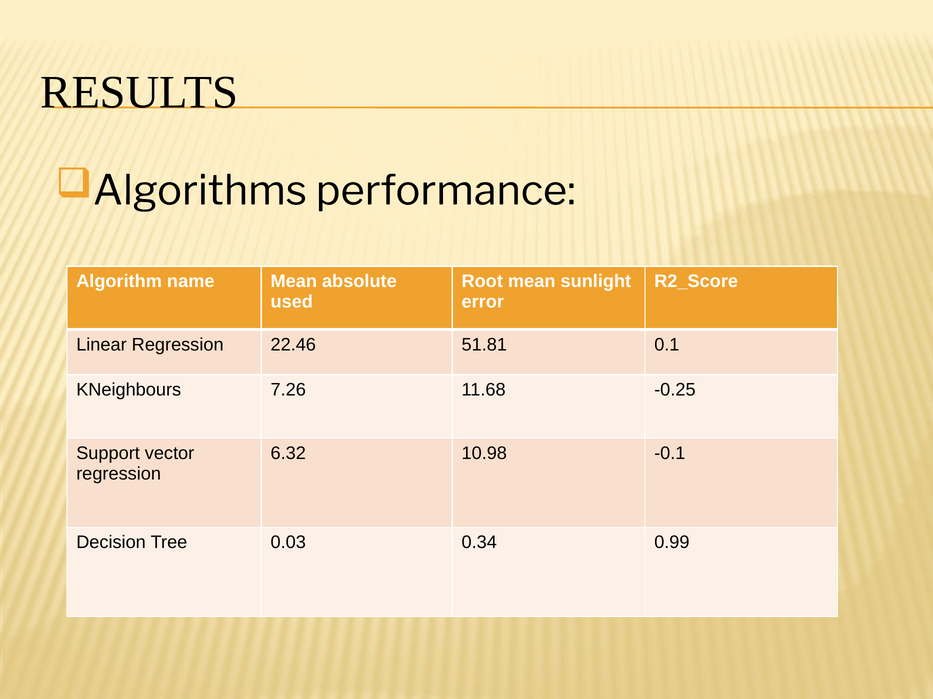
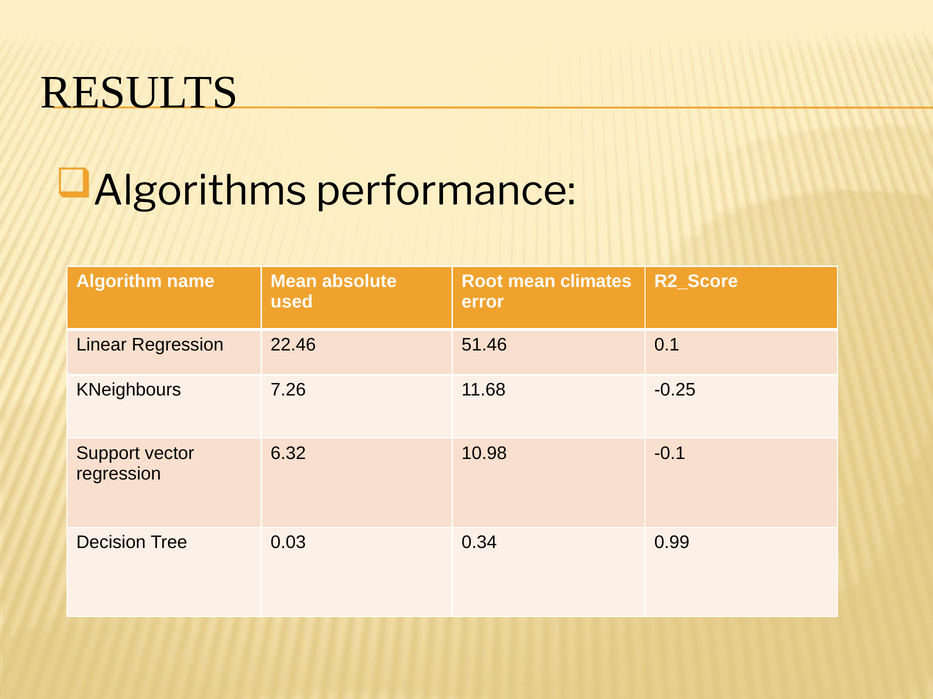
sunlight: sunlight -> climates (596, 282)
51.81: 51.81 -> 51.46 (484, 345)
